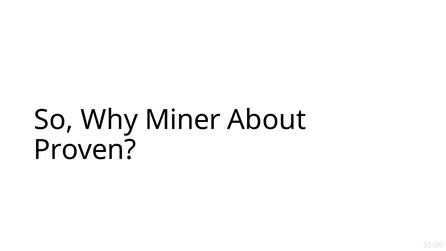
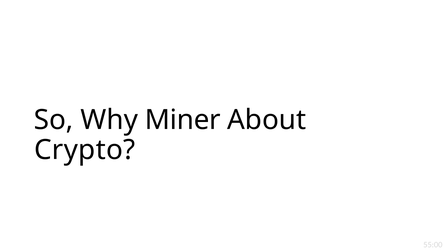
Proven: Proven -> Crypto (85, 150)
